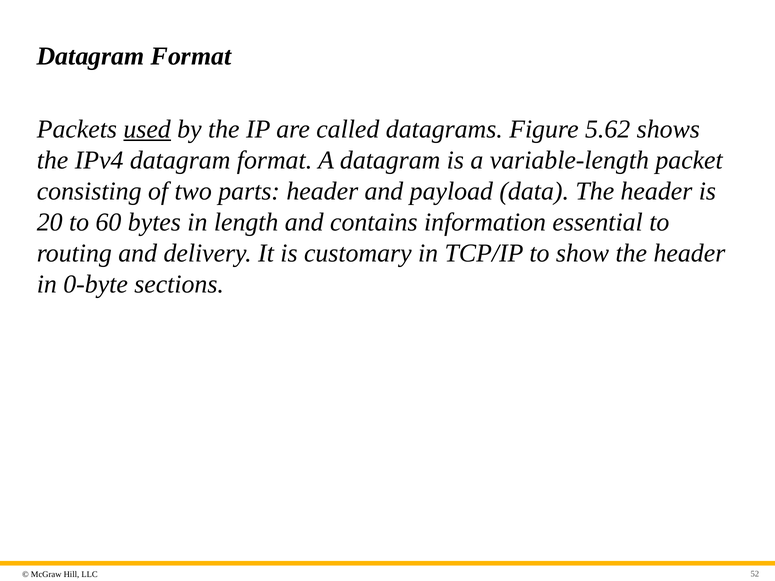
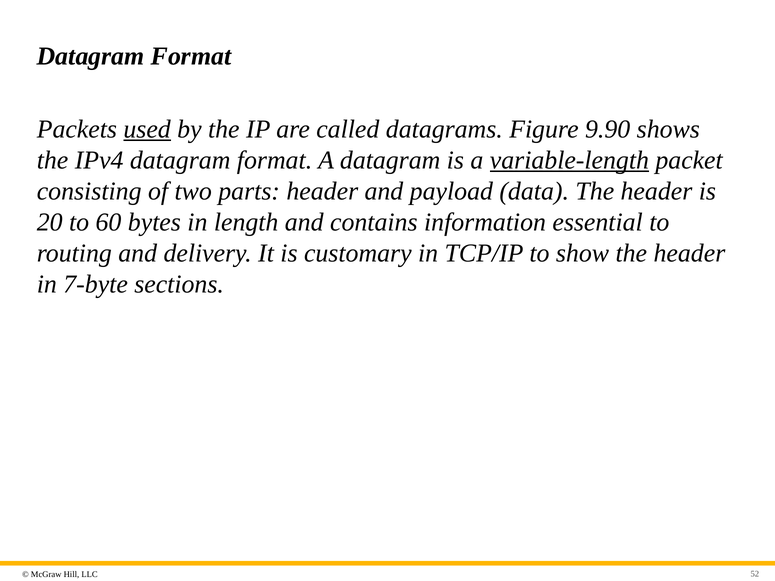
5.62: 5.62 -> 9.90 (608, 129)
variable-length underline: none -> present (569, 160)
0-byte: 0-byte -> 7-byte (96, 284)
